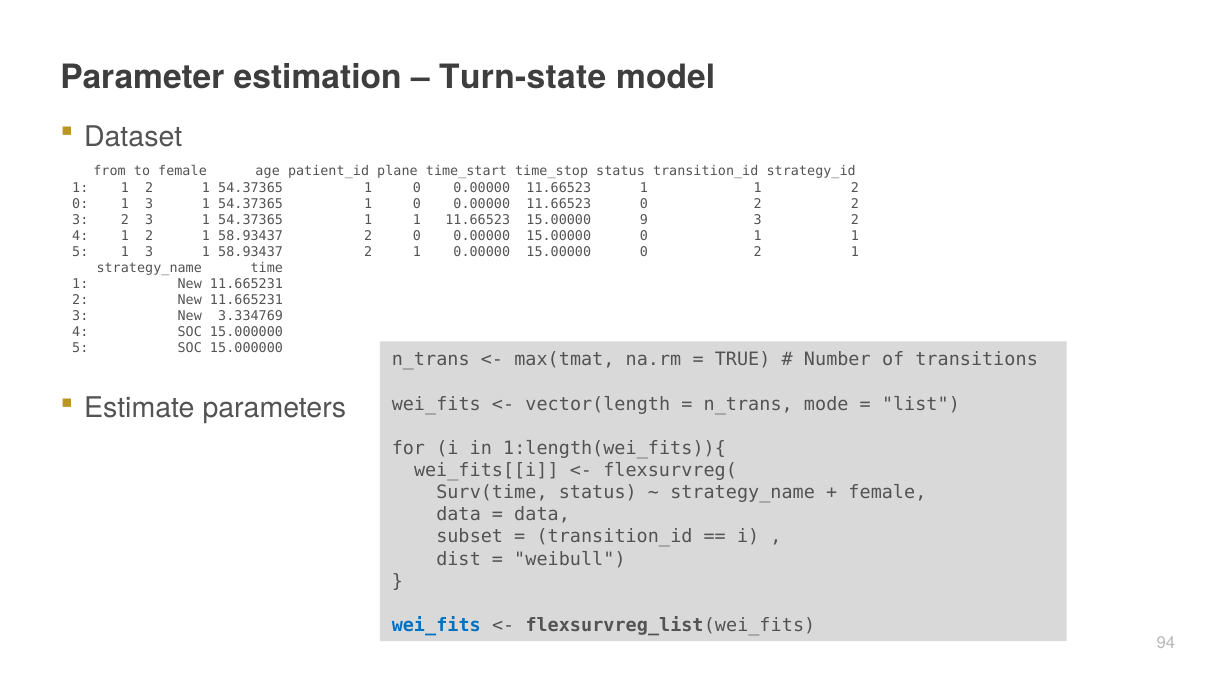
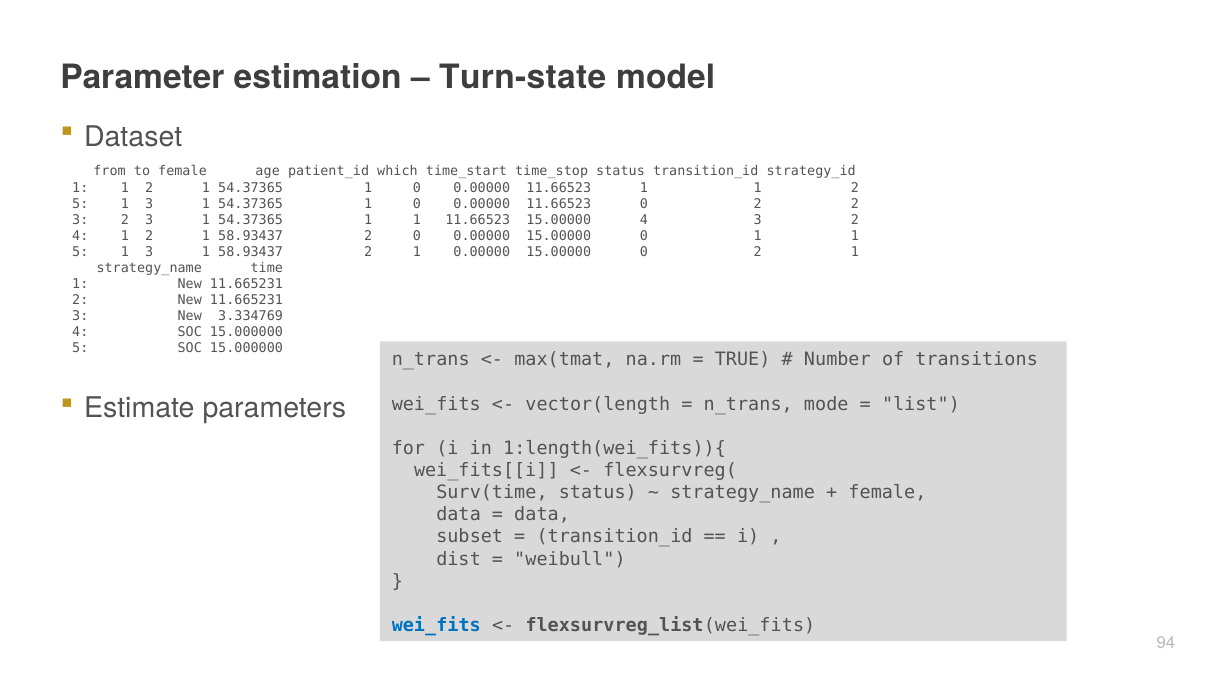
plane: plane -> which (397, 171)
0: 0 -> 5 (80, 204)
15.00000 9: 9 -> 4 (644, 220)
